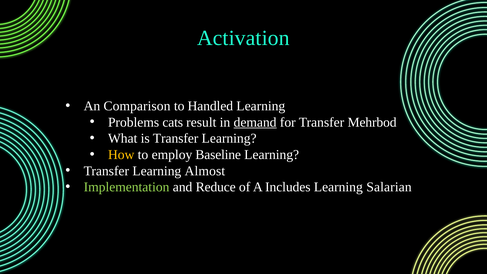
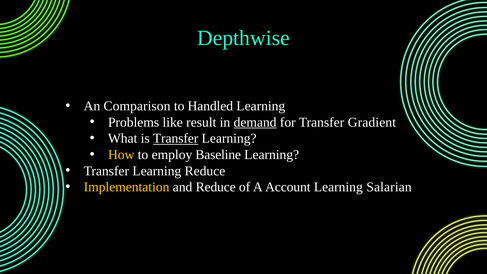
Activation: Activation -> Depthwise (243, 38)
cats: cats -> like (173, 122)
Mehrbod: Mehrbod -> Gradient (372, 122)
Transfer underline: none -> present (176, 138)
Learning Almost: Almost -> Reduce (205, 171)
Implementation colour: light green -> yellow (127, 187)
Includes: Includes -> Account (288, 187)
